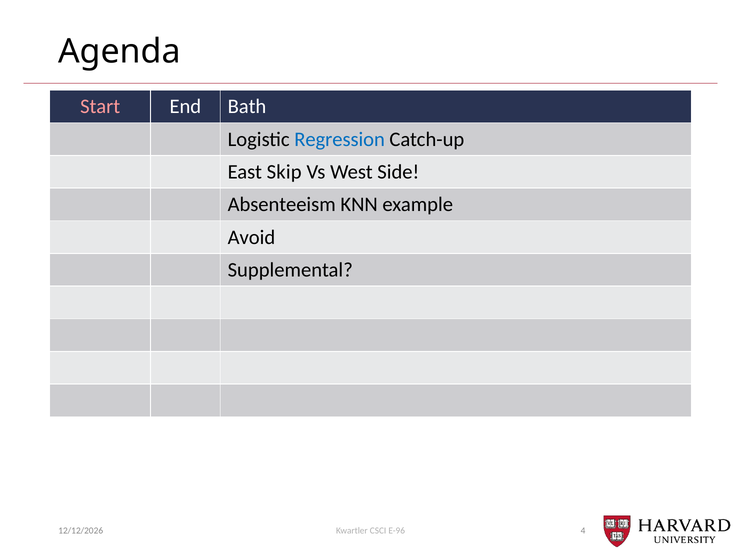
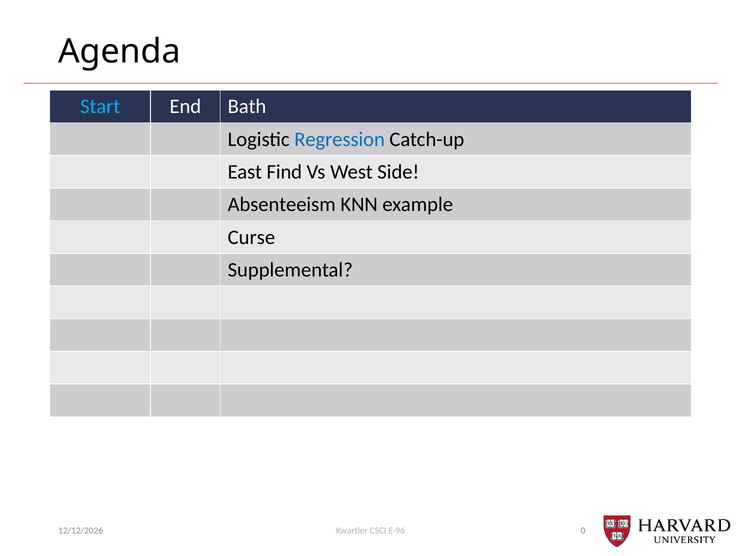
Start colour: pink -> light blue (100, 107)
Skip: Skip -> Find (284, 172)
Avoid: Avoid -> Curse (251, 237)
4: 4 -> 0 (583, 530)
